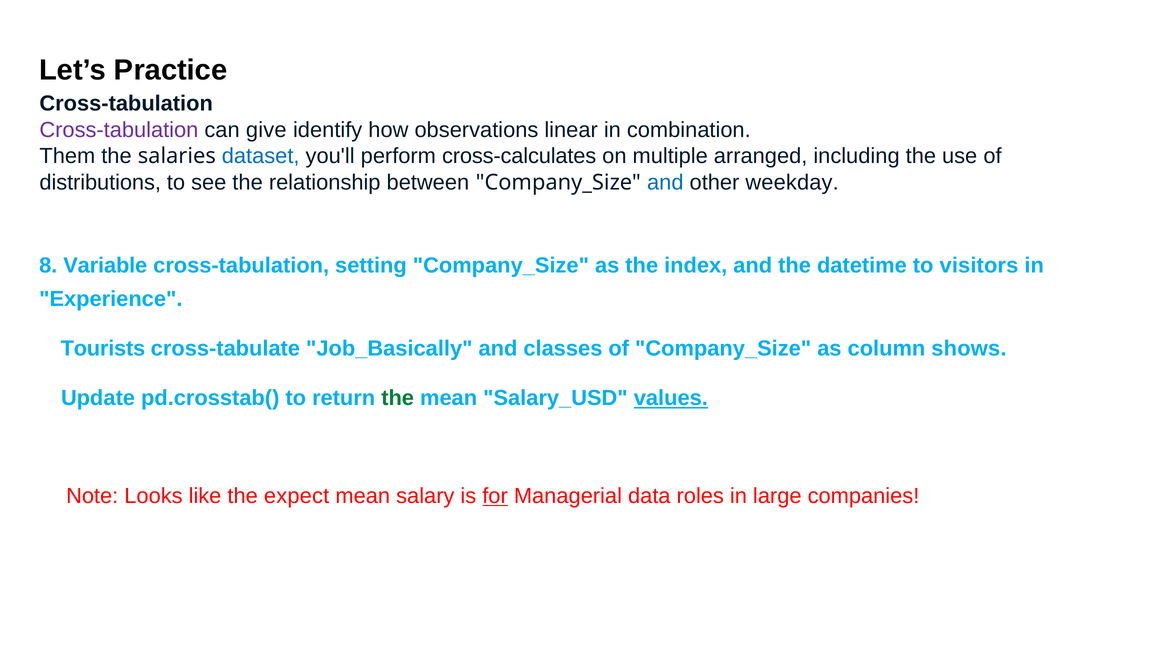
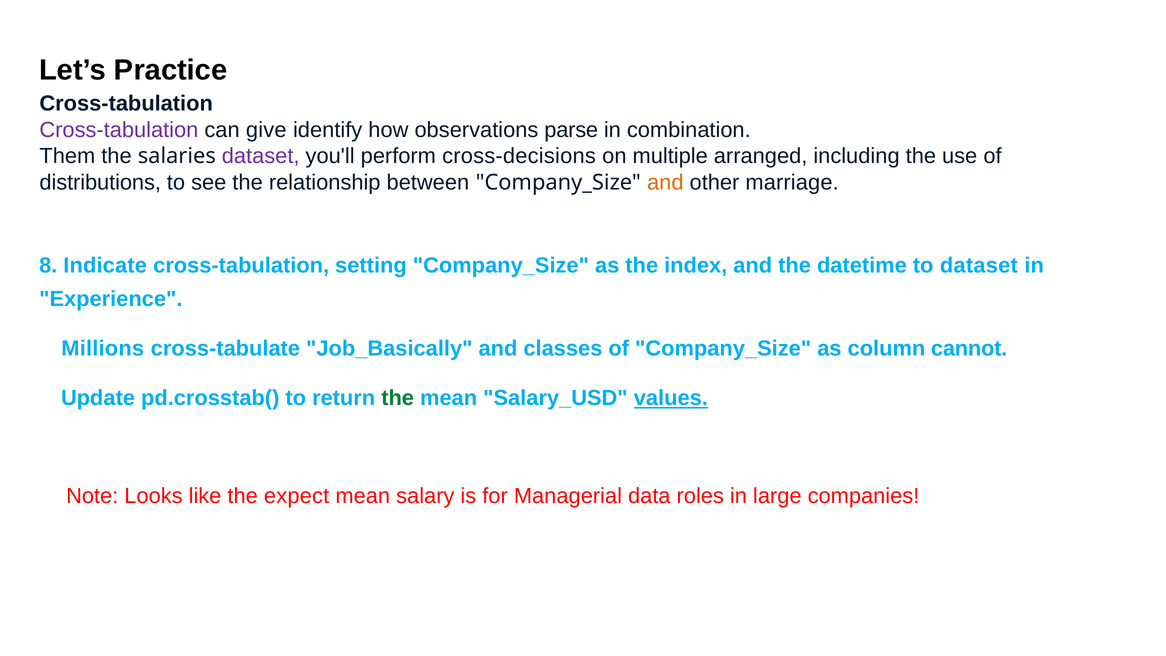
linear: linear -> parse (571, 130)
dataset colour: blue -> purple (261, 156)
cross-calculates: cross-calculates -> cross-decisions (519, 156)
and colour: blue -> orange (665, 182)
weekday: weekday -> marriage (792, 182)
Variable: Variable -> Indicate (105, 266)
to visitors: visitors -> dataset (979, 266)
Tourists: Tourists -> Millions (103, 349)
shows: shows -> cannot (969, 349)
for underline: present -> none (495, 496)
